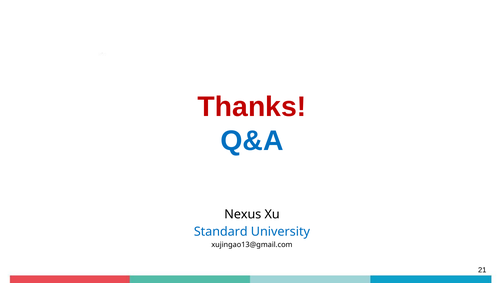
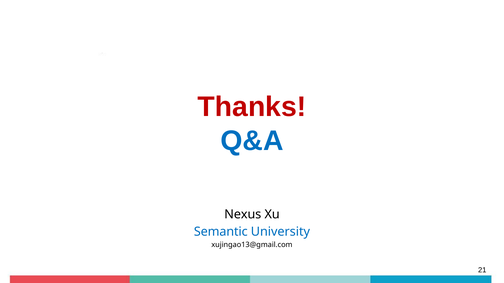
Standard: Standard -> Semantic (221, 232)
